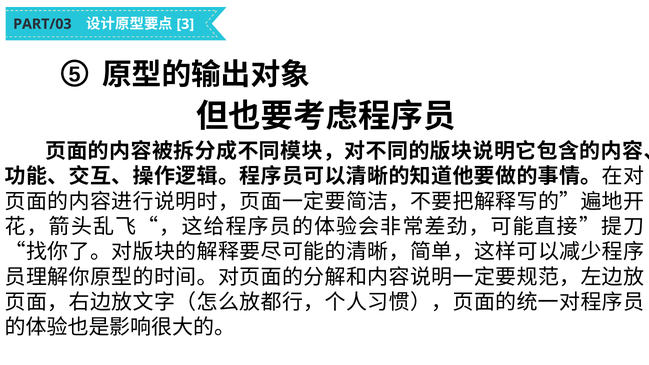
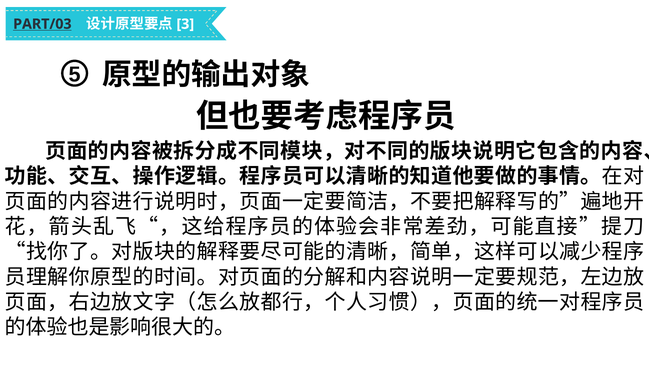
PART/03 underline: none -> present (42, 24)
